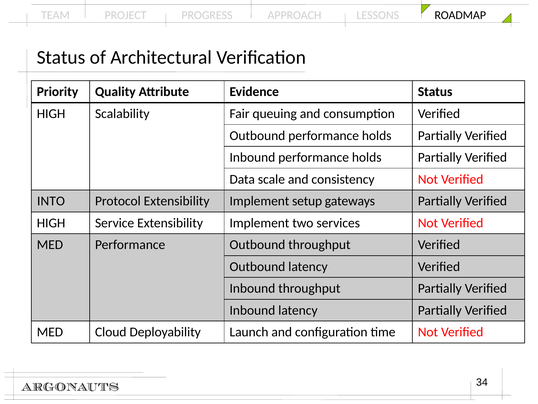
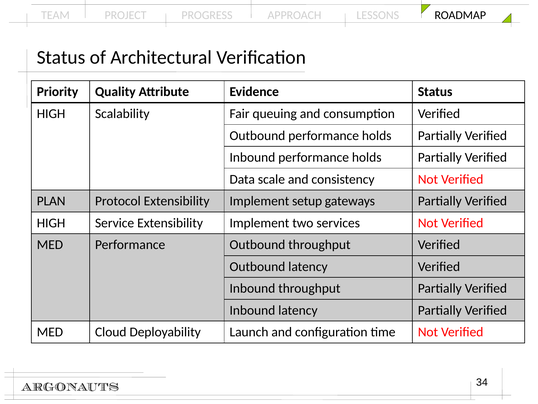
INTO: INTO -> PLAN (51, 201)
